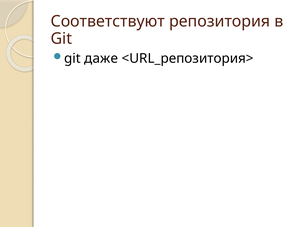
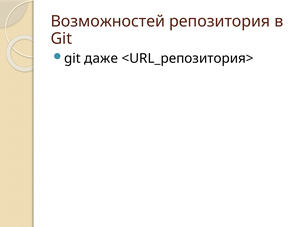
Соответствуют: Соответствуют -> Возможностей (108, 21)
